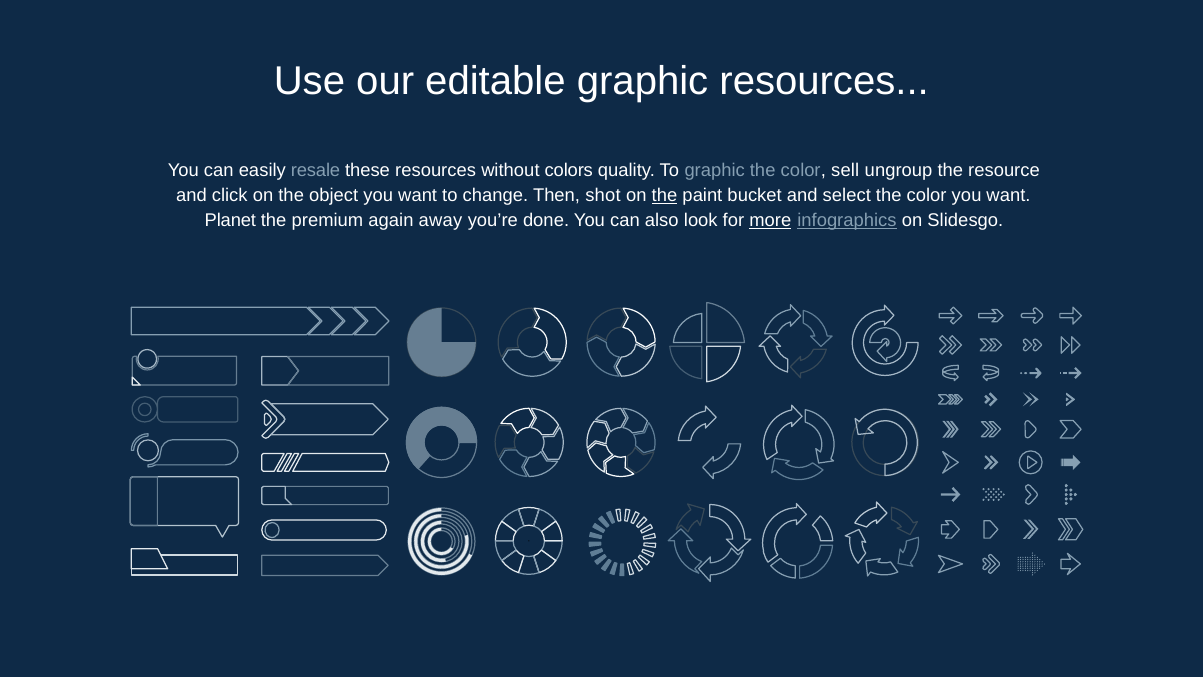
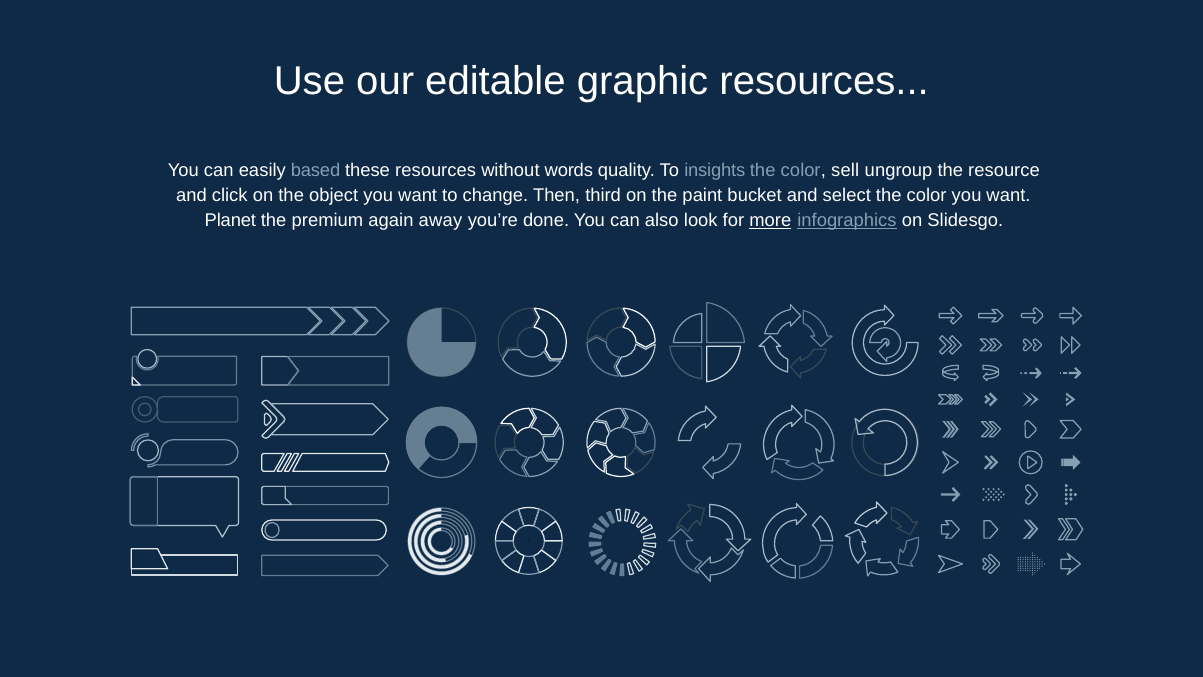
resale: resale -> based (316, 170)
colors: colors -> words (569, 170)
To graphic: graphic -> insights (715, 170)
shot: shot -> third (603, 195)
the underline: present -> none (665, 195)
